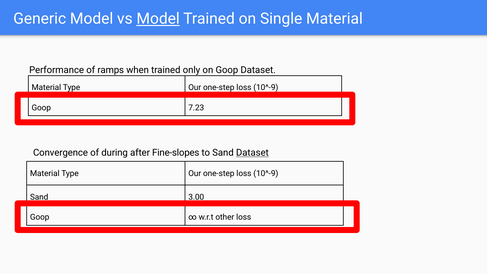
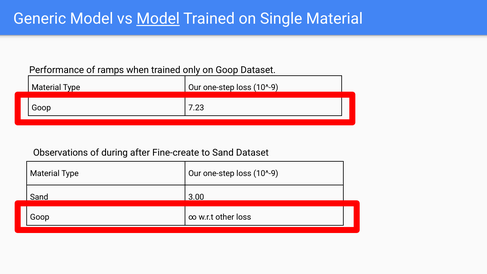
Convergence: Convergence -> Observations (61, 153)
Fine-slopes: Fine-slopes -> Fine-create (176, 153)
Dataset underline: present -> none (252, 153)
